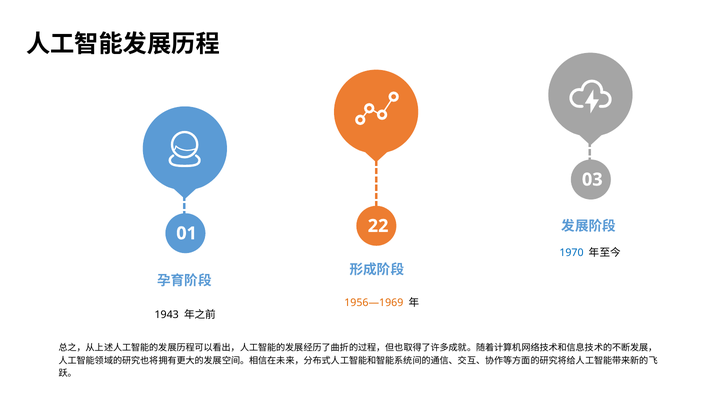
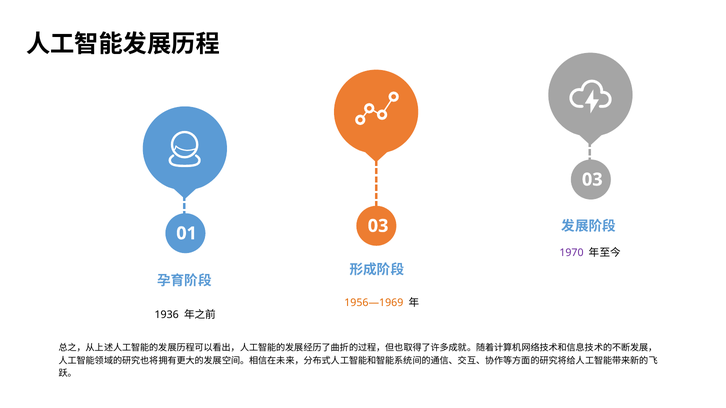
01 22: 22 -> 03 (378, 226)
1970 colour: blue -> purple (571, 253)
1943: 1943 -> 1936 (167, 315)
